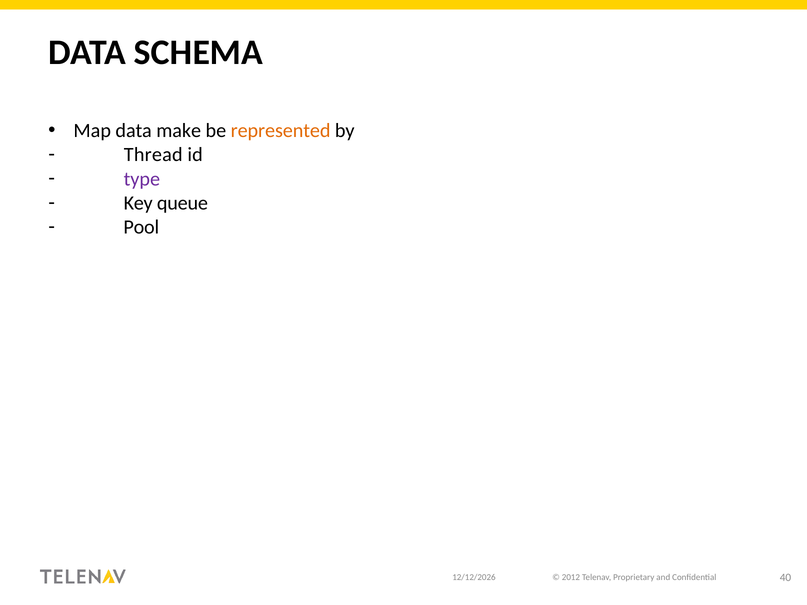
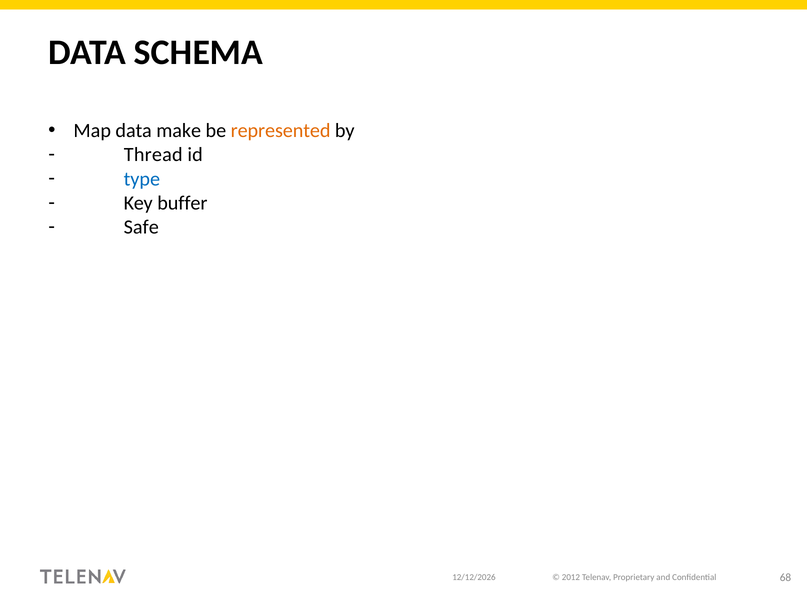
type colour: purple -> blue (142, 179)
queue: queue -> buffer (182, 203)
Pool: Pool -> Safe (141, 227)
40: 40 -> 68 (785, 578)
